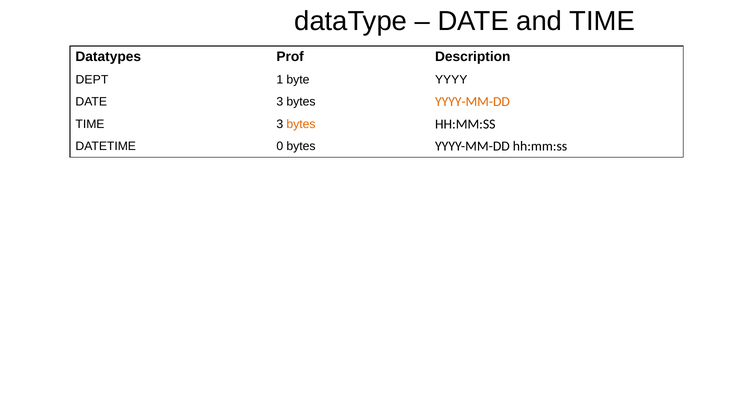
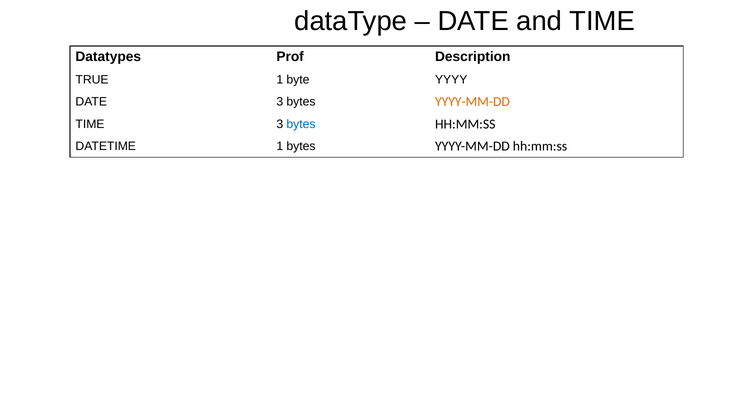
DEPT: DEPT -> TRUE (92, 79)
bytes colour: orange -> blue (301, 124)
DATETIME 0: 0 -> 1 (280, 146)
